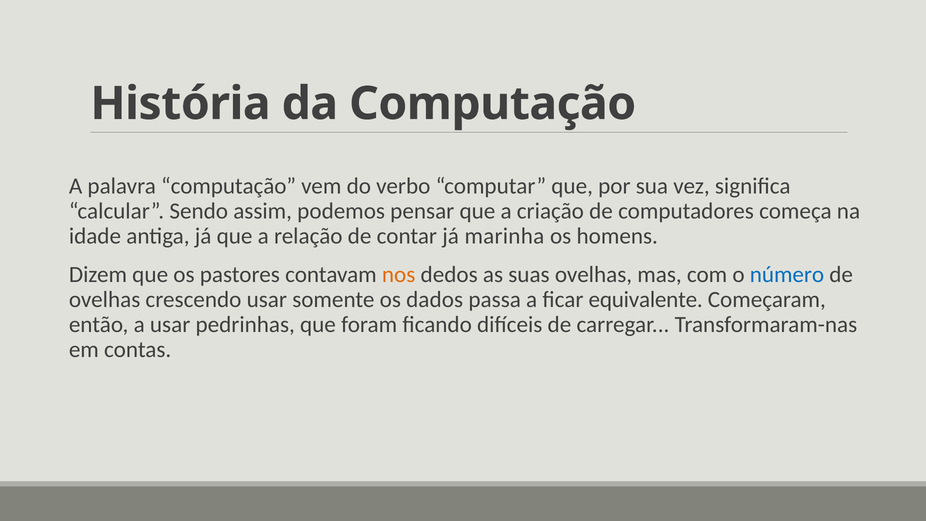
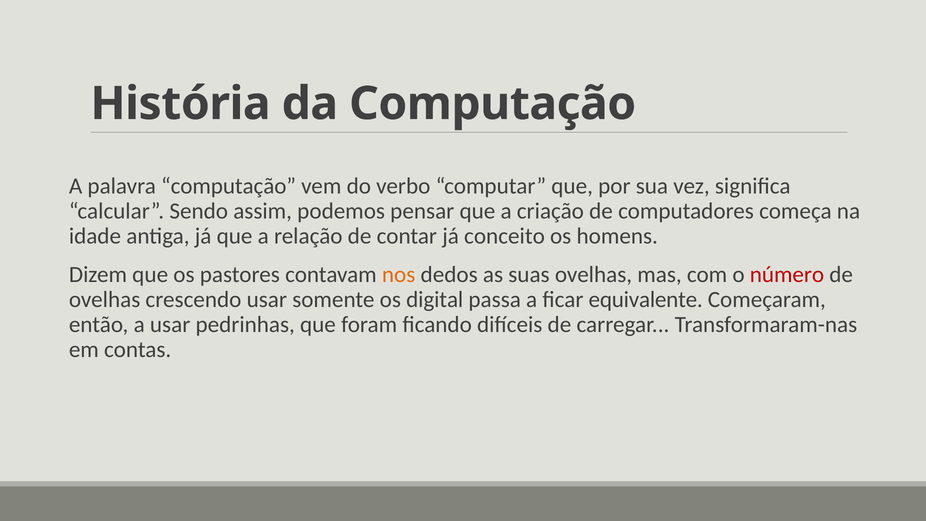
marinha: marinha -> conceito (504, 236)
número colour: blue -> red (787, 274)
dados: dados -> digital (435, 299)
